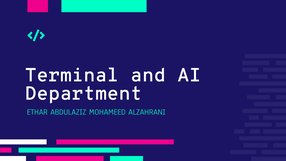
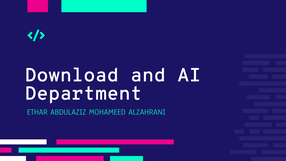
Terminal: Terminal -> Download (72, 75)
